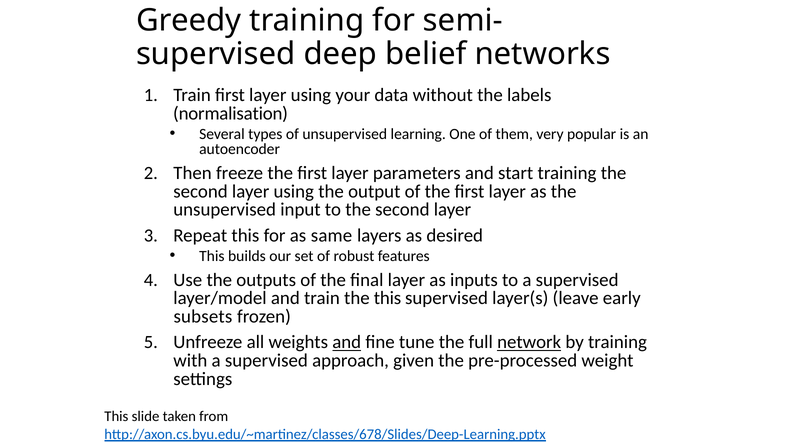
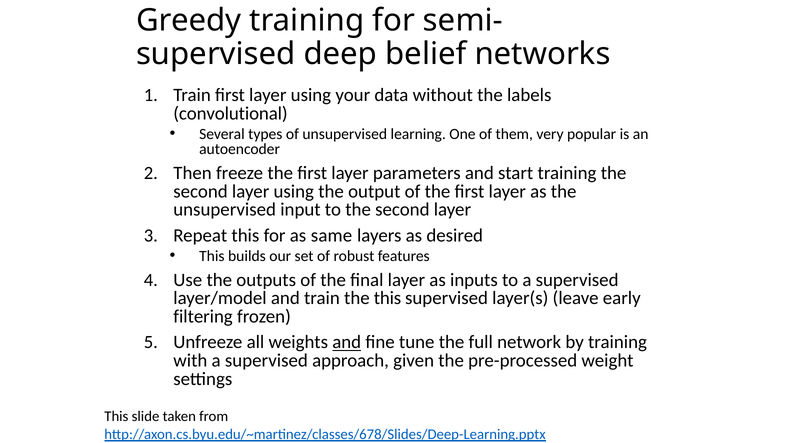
normalisation: normalisation -> convolutional (231, 113)
subsets: subsets -> filtering (203, 317)
network underline: present -> none (529, 342)
